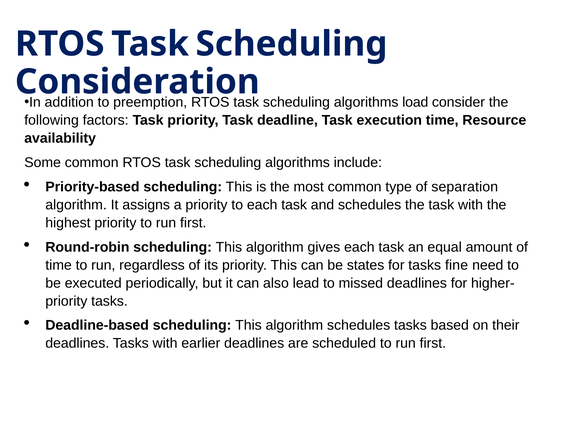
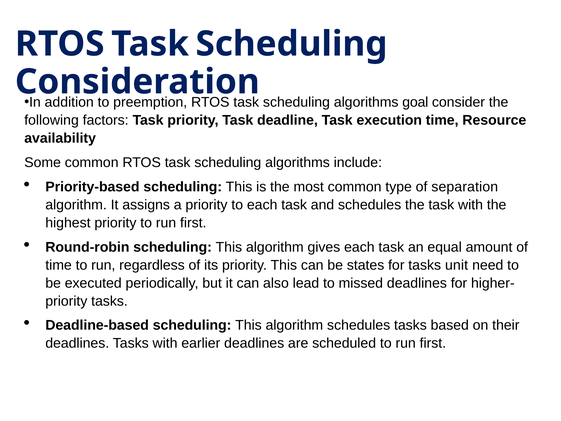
load: load -> goal (415, 102)
fine: fine -> unit (457, 265)
